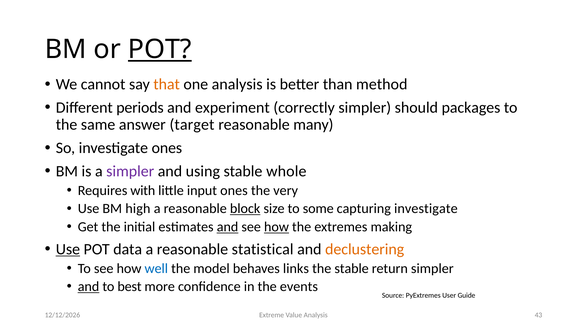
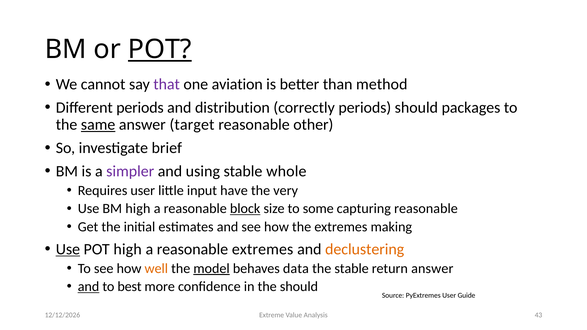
that colour: orange -> purple (167, 84)
one analysis: analysis -> aviation (237, 84)
experiment: experiment -> distribution (232, 108)
correctly simpler: simpler -> periods (365, 108)
same underline: none -> present (98, 125)
many: many -> other (313, 125)
investigate ones: ones -> brief (167, 148)
Requires with: with -> user (143, 191)
input ones: ones -> have (234, 191)
capturing investigate: investigate -> reasonable (426, 209)
and underline: present -> none (228, 227)
how underline: present -> none (276, 227)
POT data: data -> high (128, 249)
reasonable statistical: statistical -> extremes (263, 249)
well colour: blue -> orange (156, 269)
model underline: none -> present (212, 269)
links: links -> data (296, 269)
return simpler: simpler -> answer (432, 269)
the events: events -> should (299, 287)
